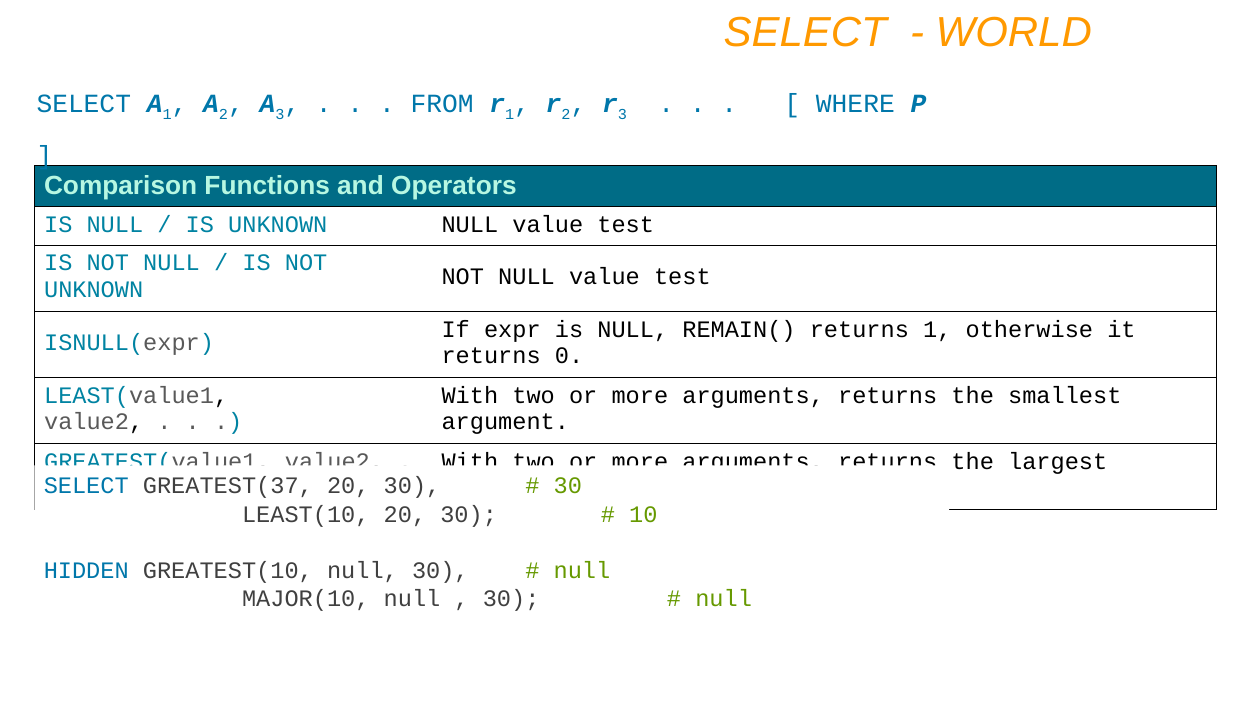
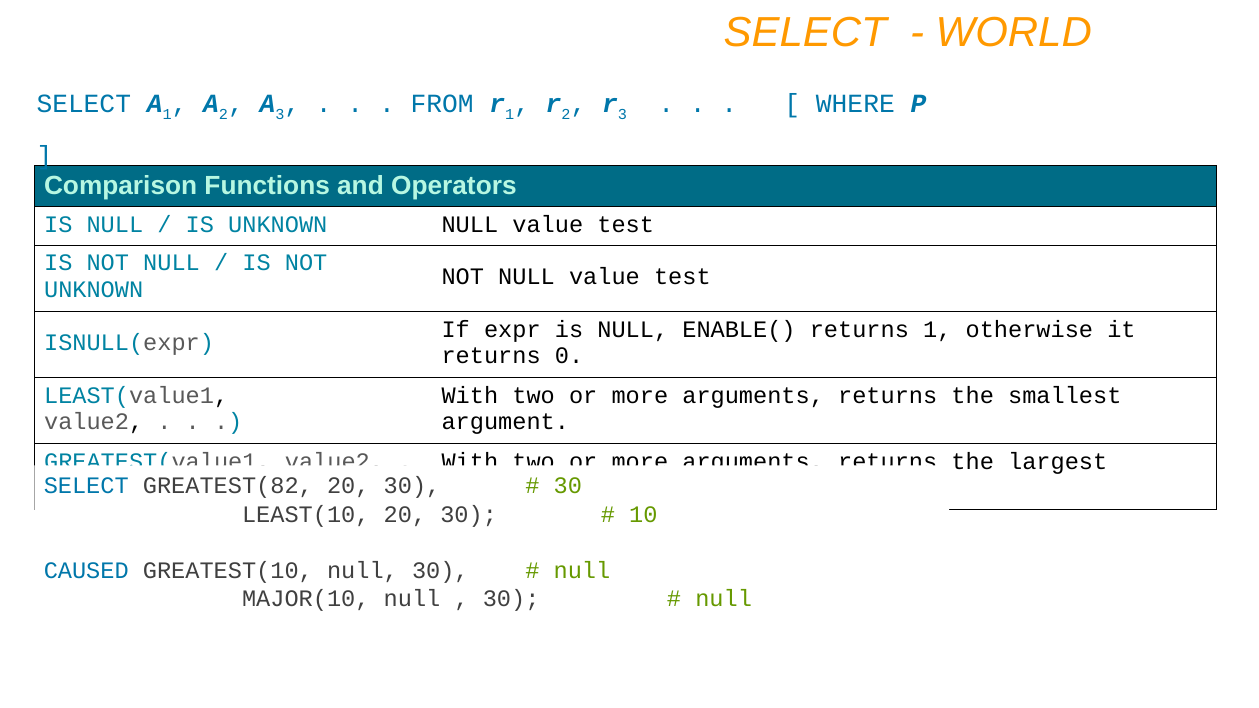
REMAIN(: REMAIN( -> ENABLE( (739, 329)
GREATEST(37: GREATEST(37 -> GREATEST(82 (228, 486)
HIDDEN: HIDDEN -> CAUSED (86, 571)
